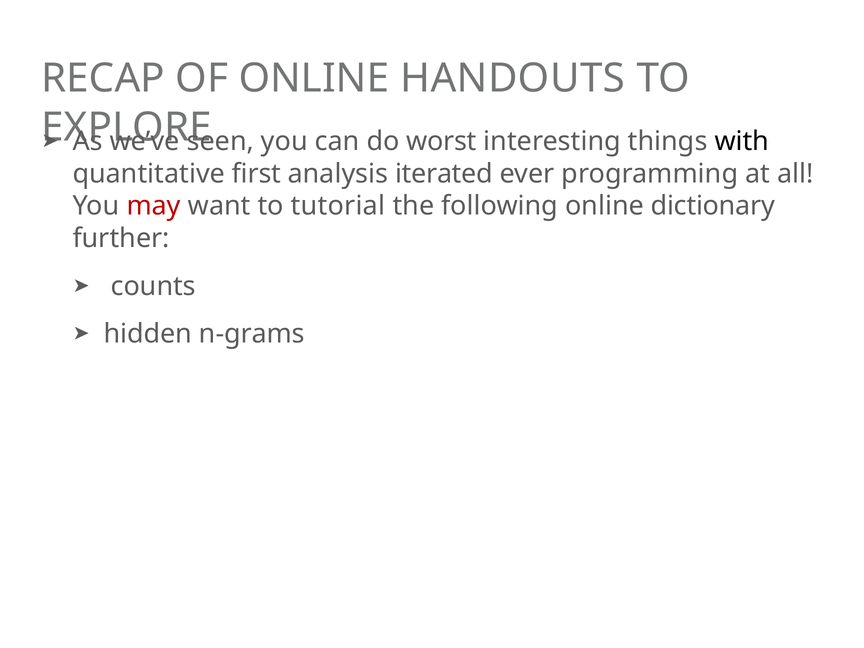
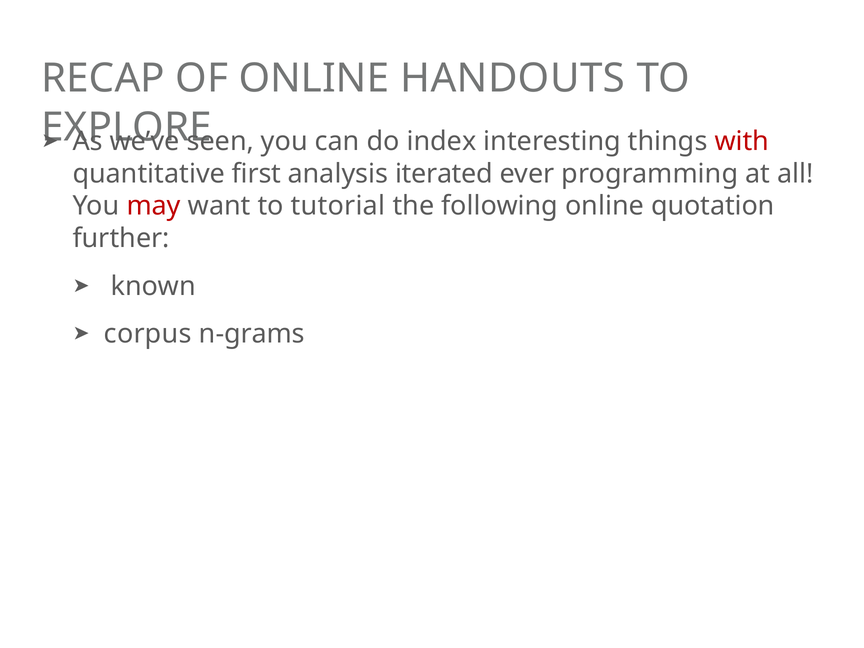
worst: worst -> index (441, 141)
with colour: black -> red (742, 141)
dictionary: dictionary -> quotation (713, 206)
counts: counts -> known (153, 286)
hidden: hidden -> corpus (148, 334)
